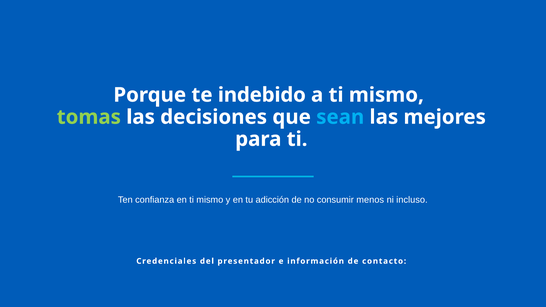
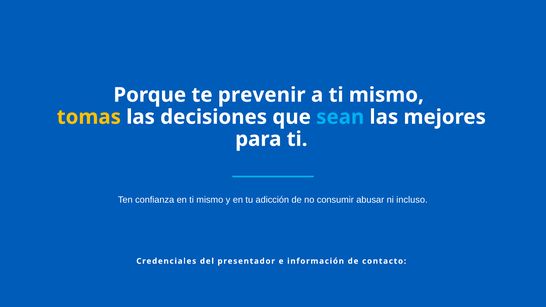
indebido: indebido -> prevenir (262, 95)
tomas colour: light green -> yellow (89, 117)
menos: menos -> abusar (370, 200)
